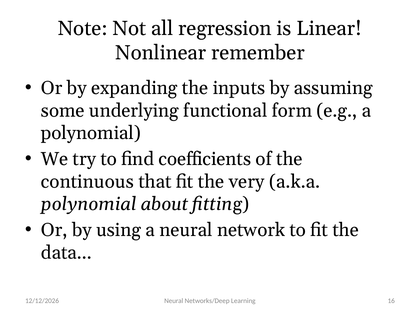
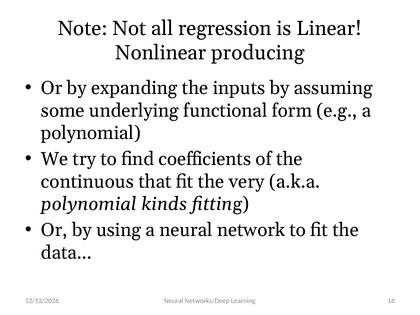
remember: remember -> producing (258, 53)
about: about -> kinds (164, 204)
